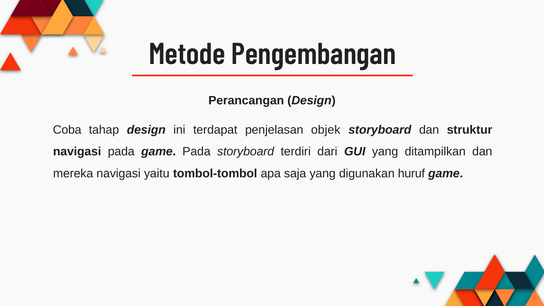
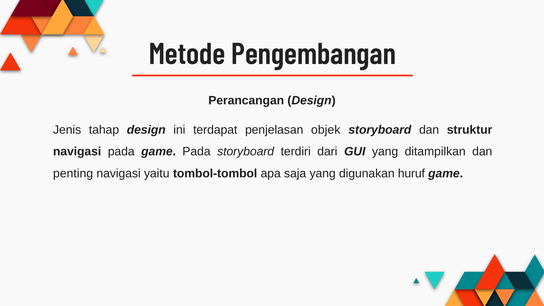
Coba: Coba -> Jenis (67, 130)
mereka: mereka -> penting (73, 173)
